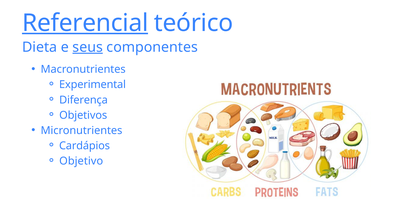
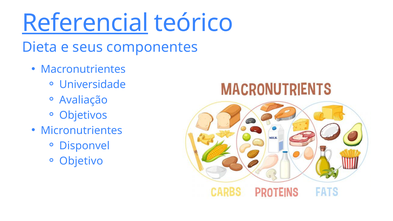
seus underline: present -> none (88, 47)
Experimental: Experimental -> Universidade (93, 85)
Diferença: Diferença -> Avaliação (83, 100)
Cardápios: Cardápios -> Disponvel (84, 146)
